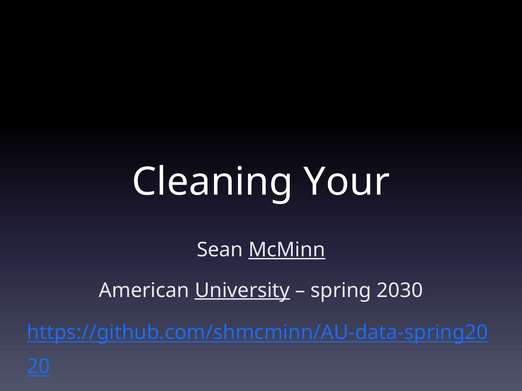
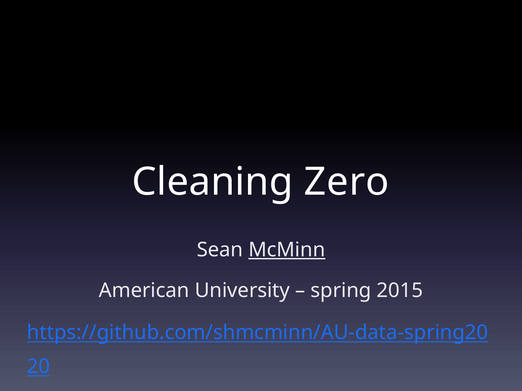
Your: Your -> Zero (347, 182)
University underline: present -> none (242, 291)
2030: 2030 -> 2015 (400, 291)
